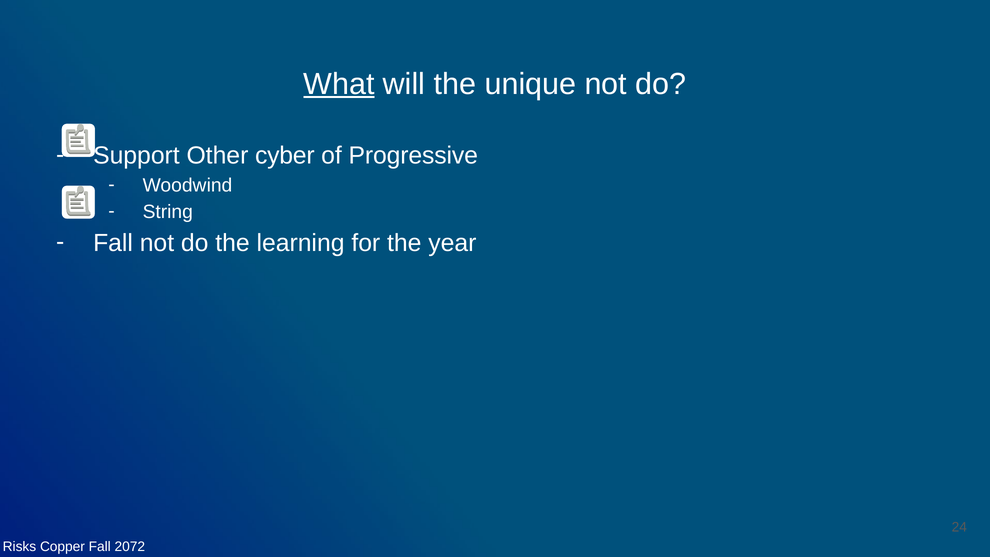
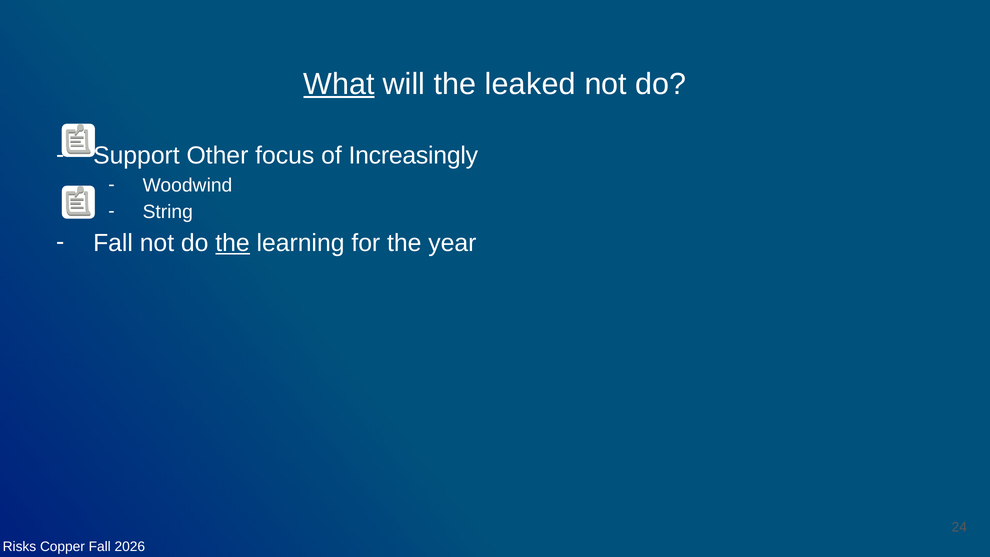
unique: unique -> leaked (530, 84)
cyber: cyber -> focus (285, 156)
Progressive: Progressive -> Increasingly (413, 156)
the underline: none -> present (233, 243)
2072: 2072 -> 2026 (130, 546)
